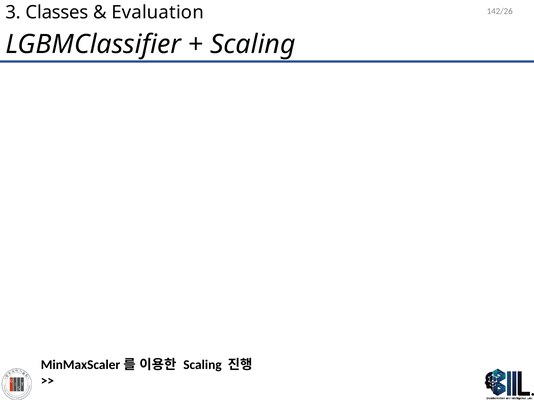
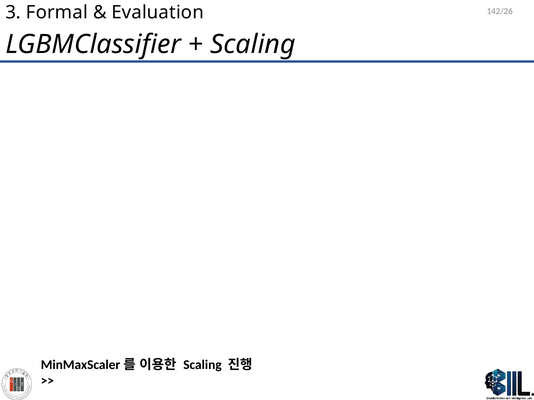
Classes: Classes -> Formal (57, 13)
